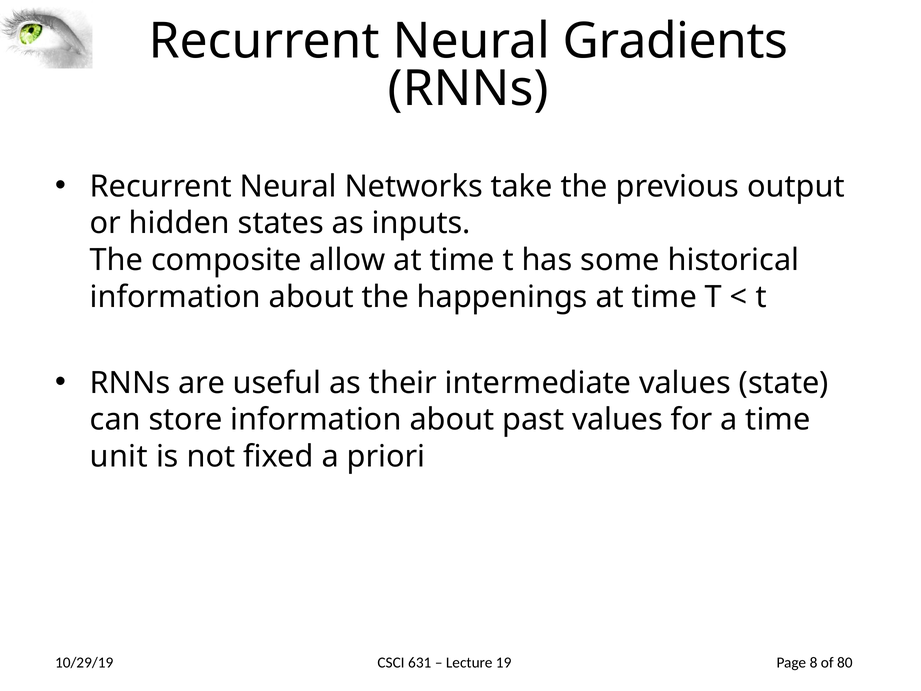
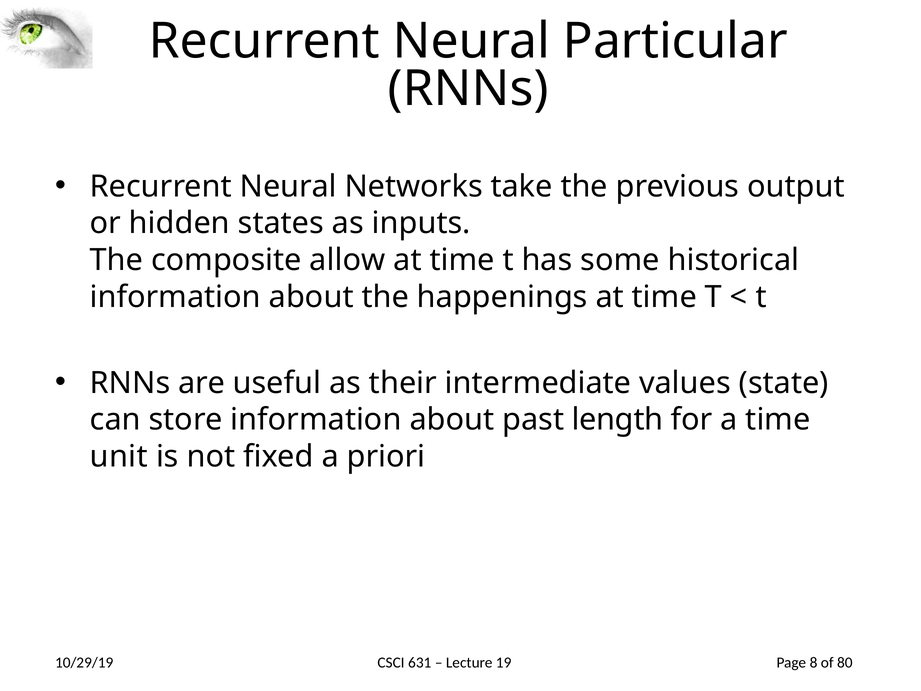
Gradients: Gradients -> Particular (675, 41)
past values: values -> length (617, 420)
